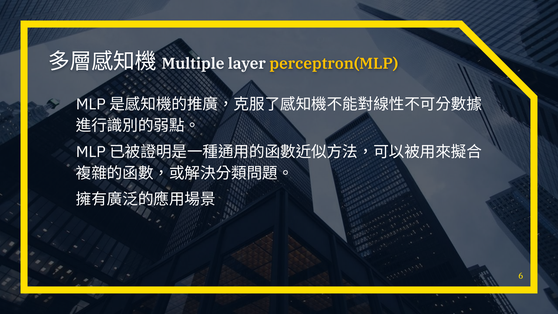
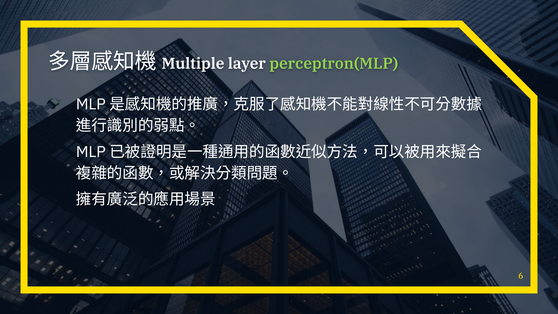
perceptron(MLP colour: yellow -> light green (334, 64)
